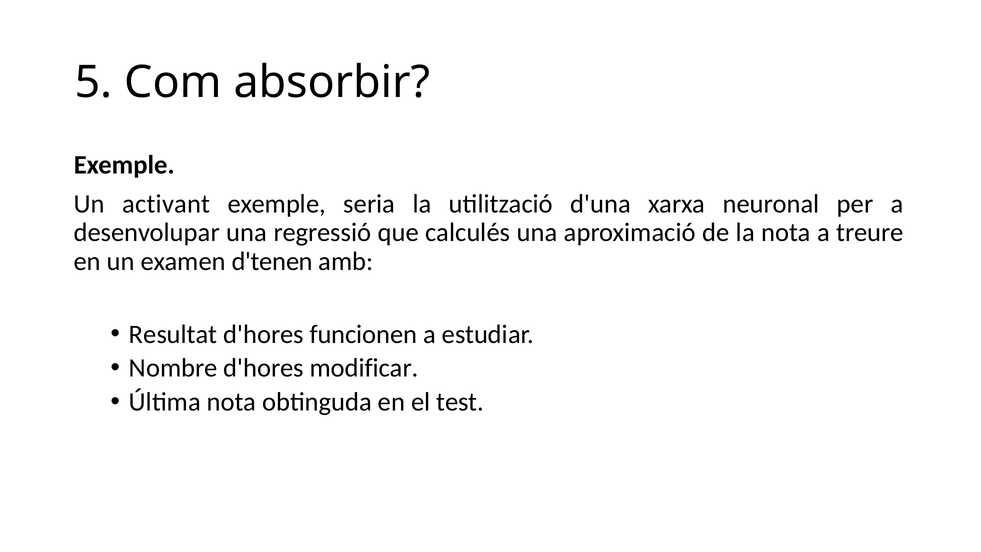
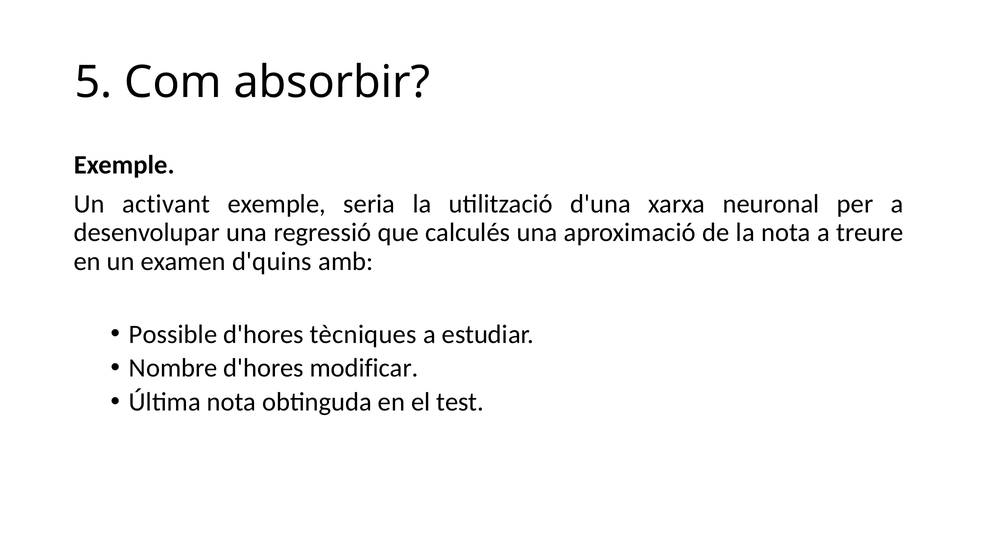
d'tenen: d'tenen -> d'quins (272, 261)
Resultat: Resultat -> Possible (173, 334)
funcionen: funcionen -> tècniques (363, 334)
